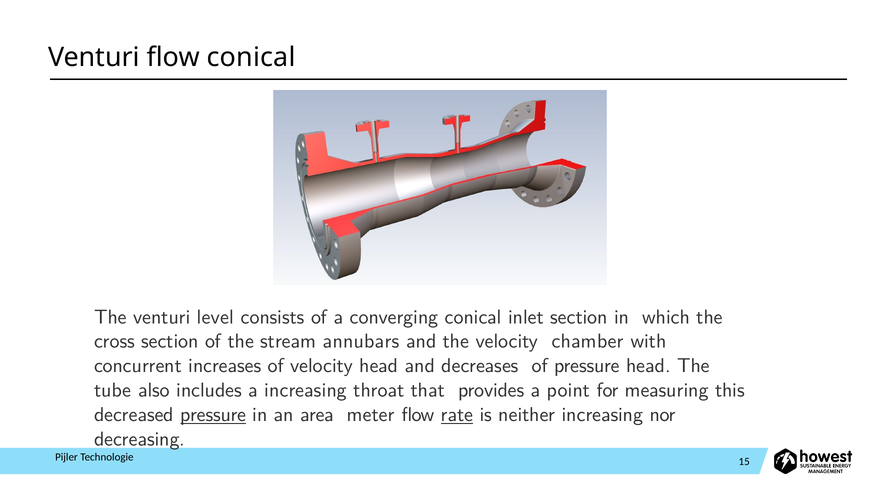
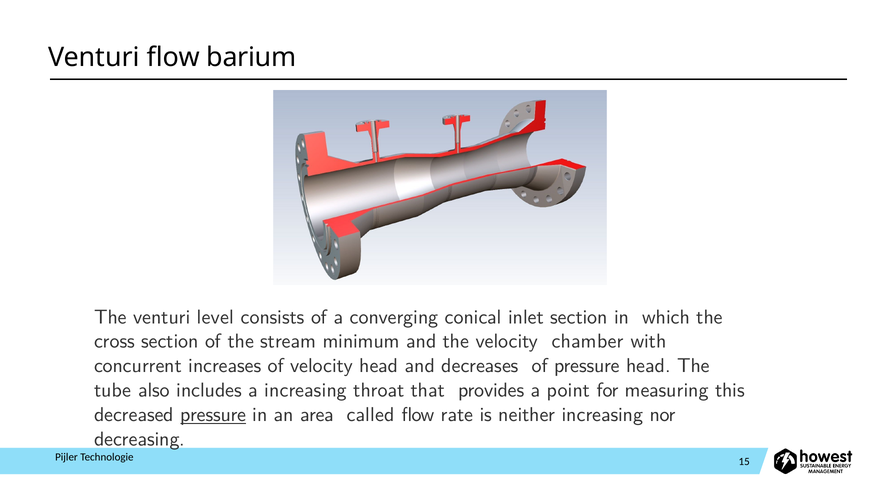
flow conical: conical -> barium (251, 57)
annubars: annubars -> minimum (361, 341)
meter: meter -> called (371, 415)
rate underline: present -> none (457, 415)
